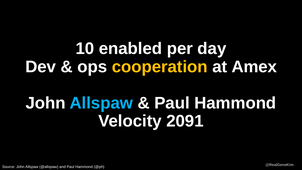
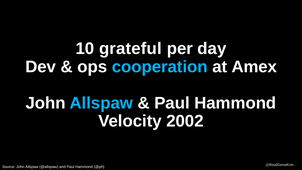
enabled: enabled -> grateful (130, 49)
cooperation colour: yellow -> light blue (160, 67)
2091: 2091 -> 2002 (185, 121)
